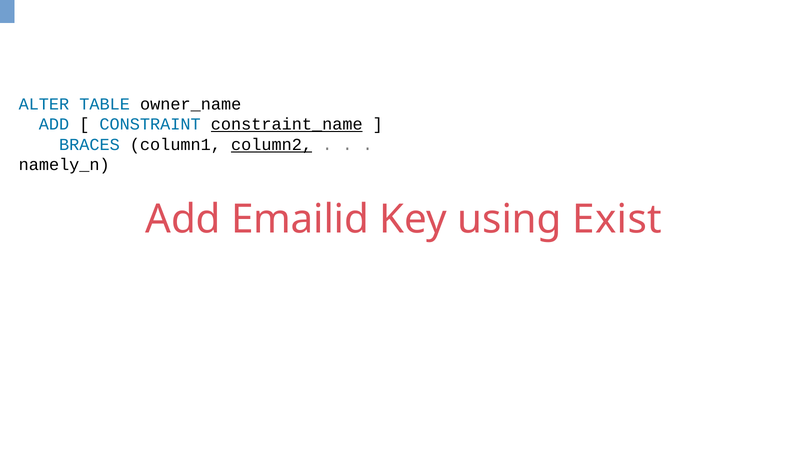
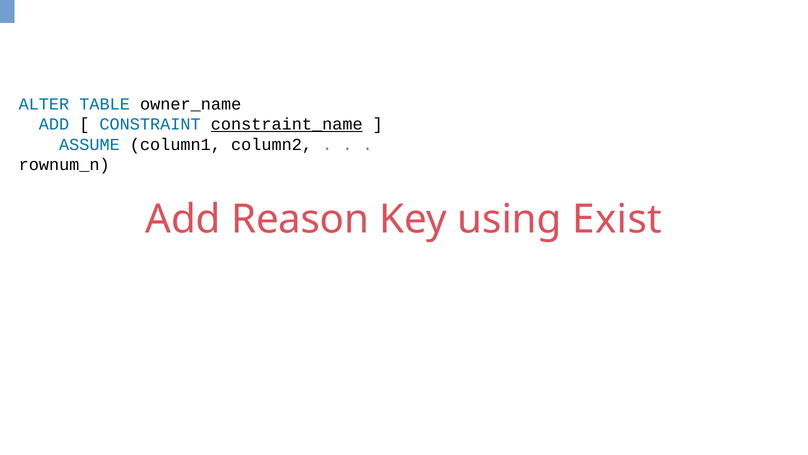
BRACES: BRACES -> ASSUME (89, 144)
column2 underline: present -> none (272, 144)
namely_n: namely_n -> rownum_n (64, 165)
Emailid: Emailid -> Reason (300, 219)
